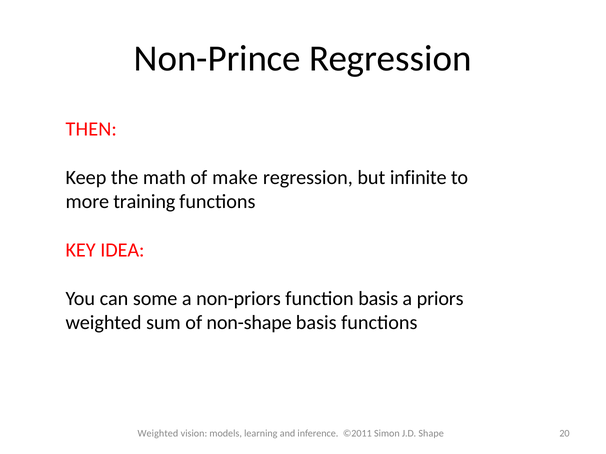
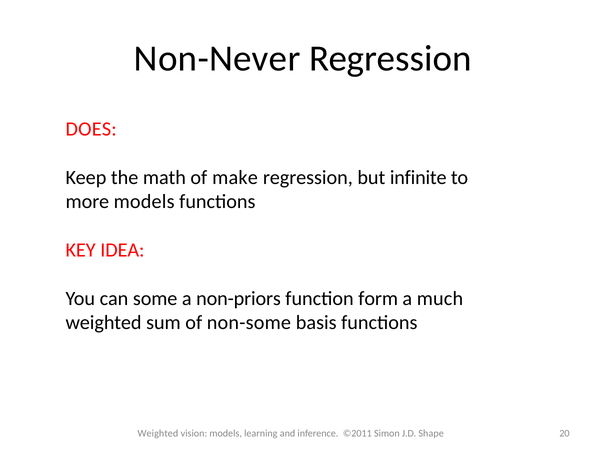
Non-Prince: Non-Prince -> Non-Never (217, 59)
THEN: THEN -> DOES (91, 129)
more training: training -> models (144, 202)
function basis: basis -> form (378, 299)
priors: priors -> much (440, 299)
non-shape: non-shape -> non-some (249, 323)
